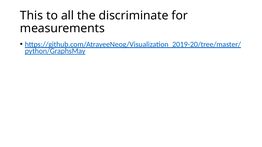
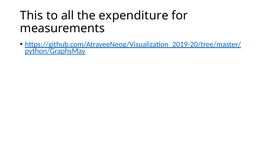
discriminate: discriminate -> expenditure (134, 16)
